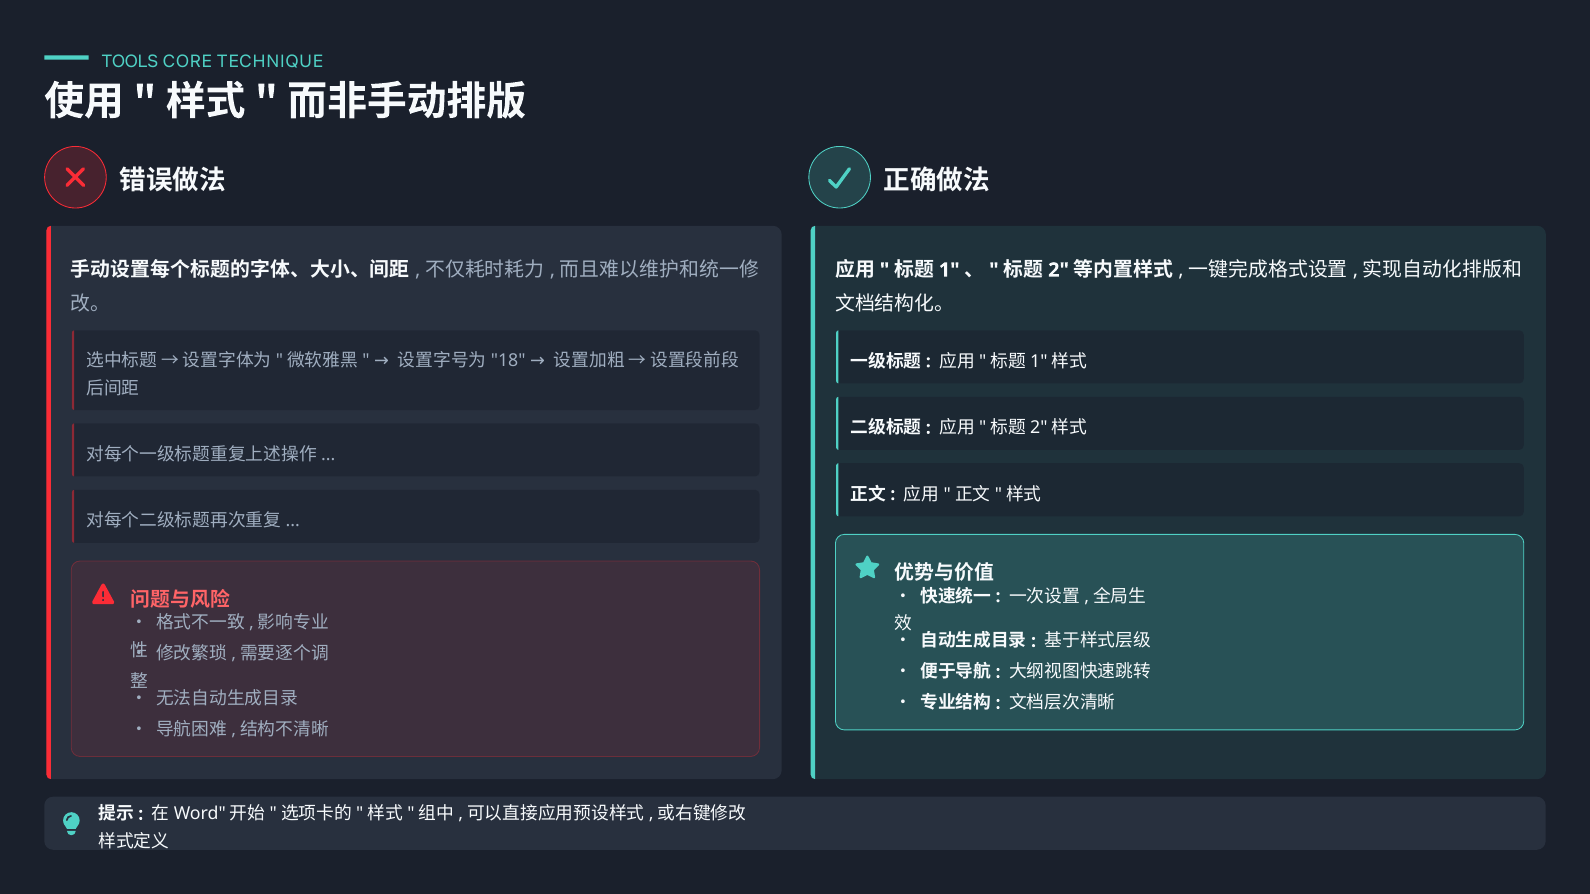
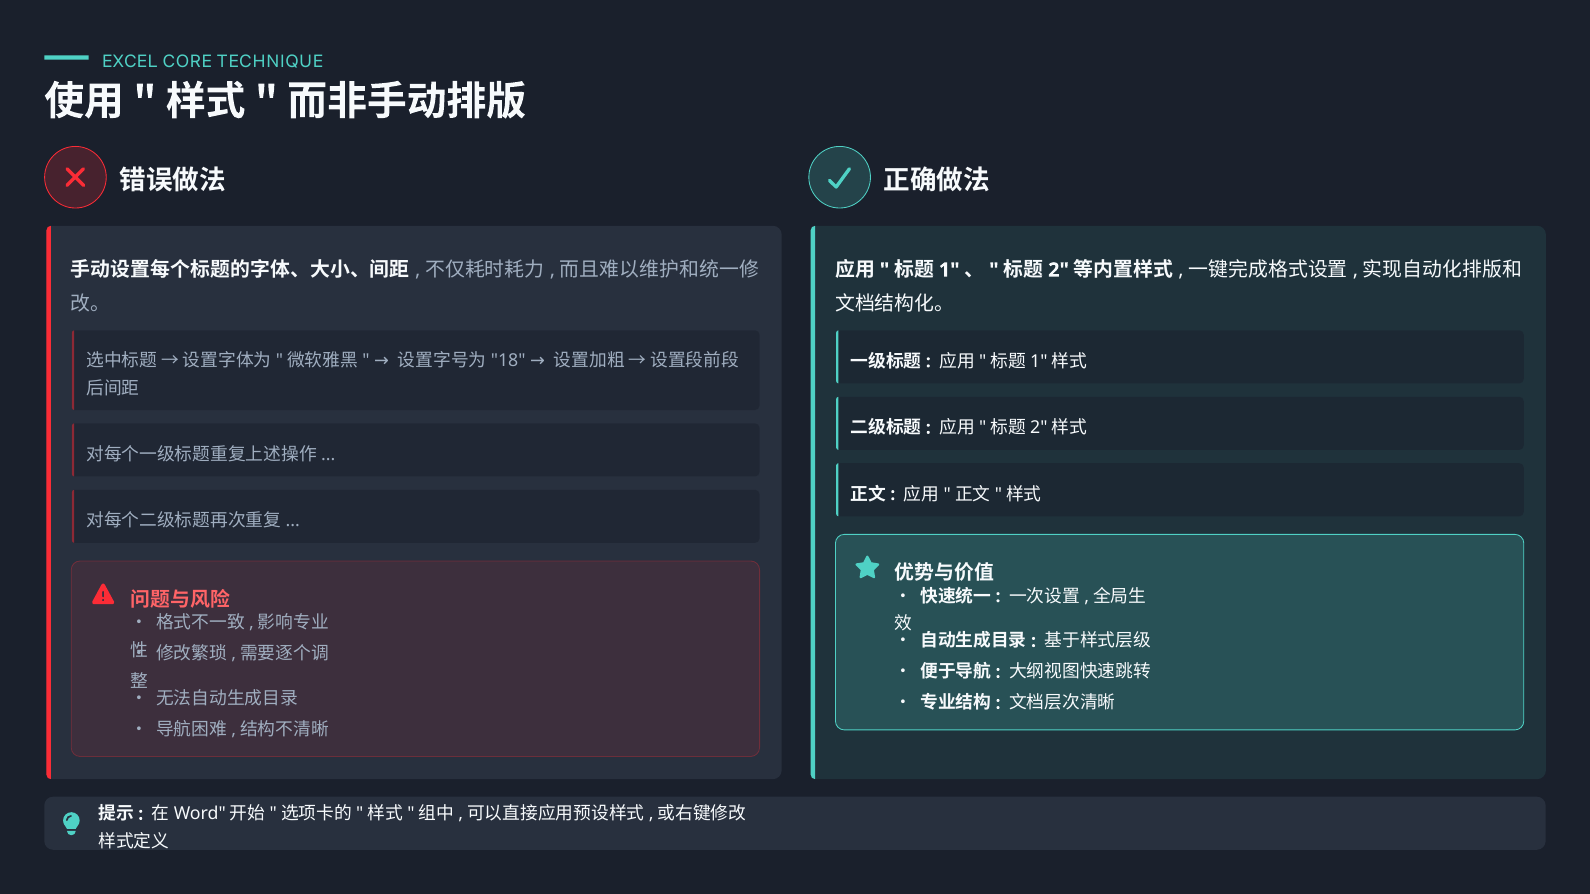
TOOLS: TOOLS -> EXCEL (130, 62)
